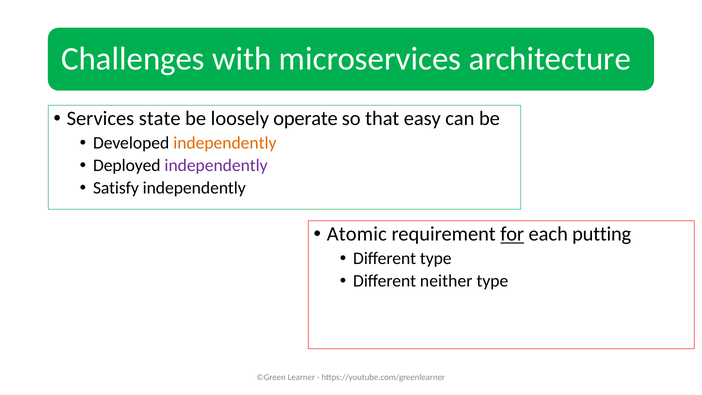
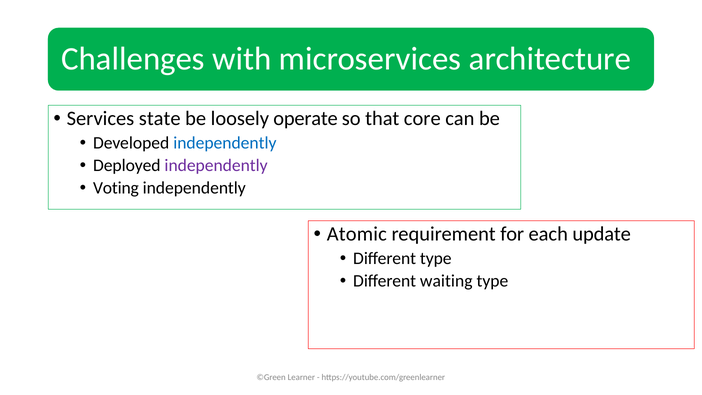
easy: easy -> core (422, 119)
independently colour: orange -> blue (225, 143)
Satisfy: Satisfy -> Voting (116, 188)
for underline: present -> none (512, 234)
putting: putting -> update (602, 234)
neither: neither -> waiting (446, 281)
